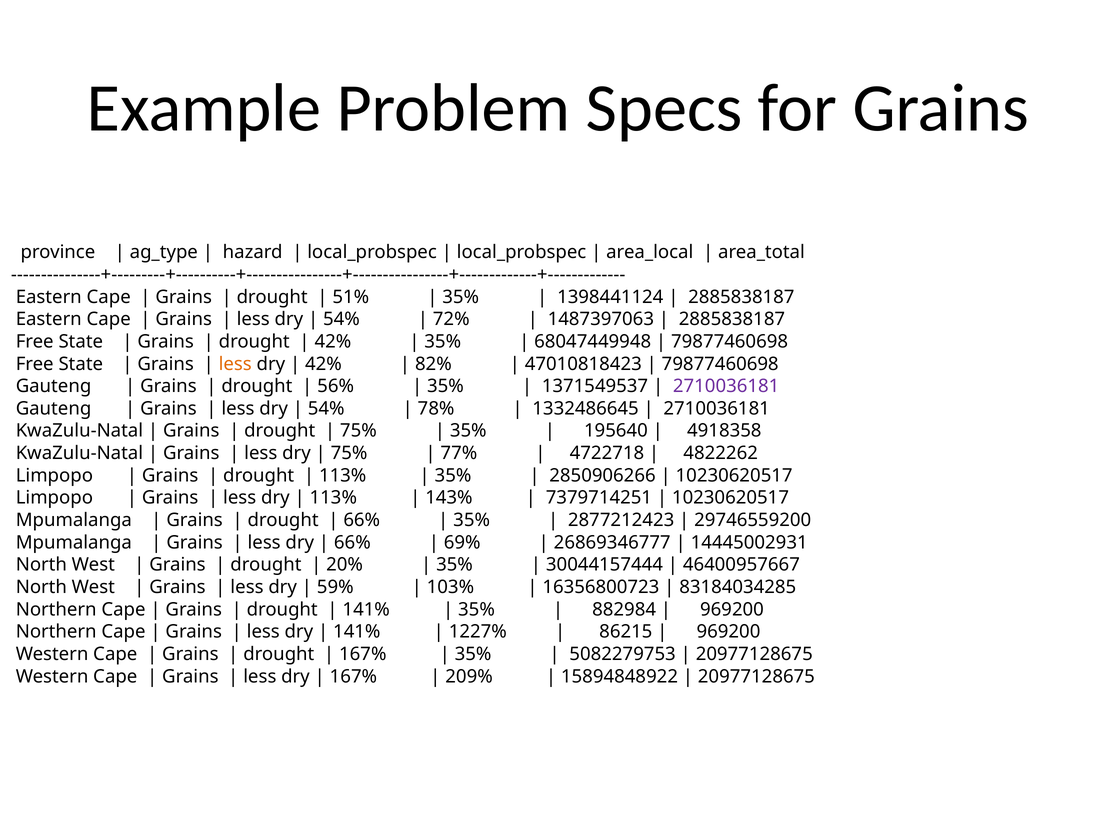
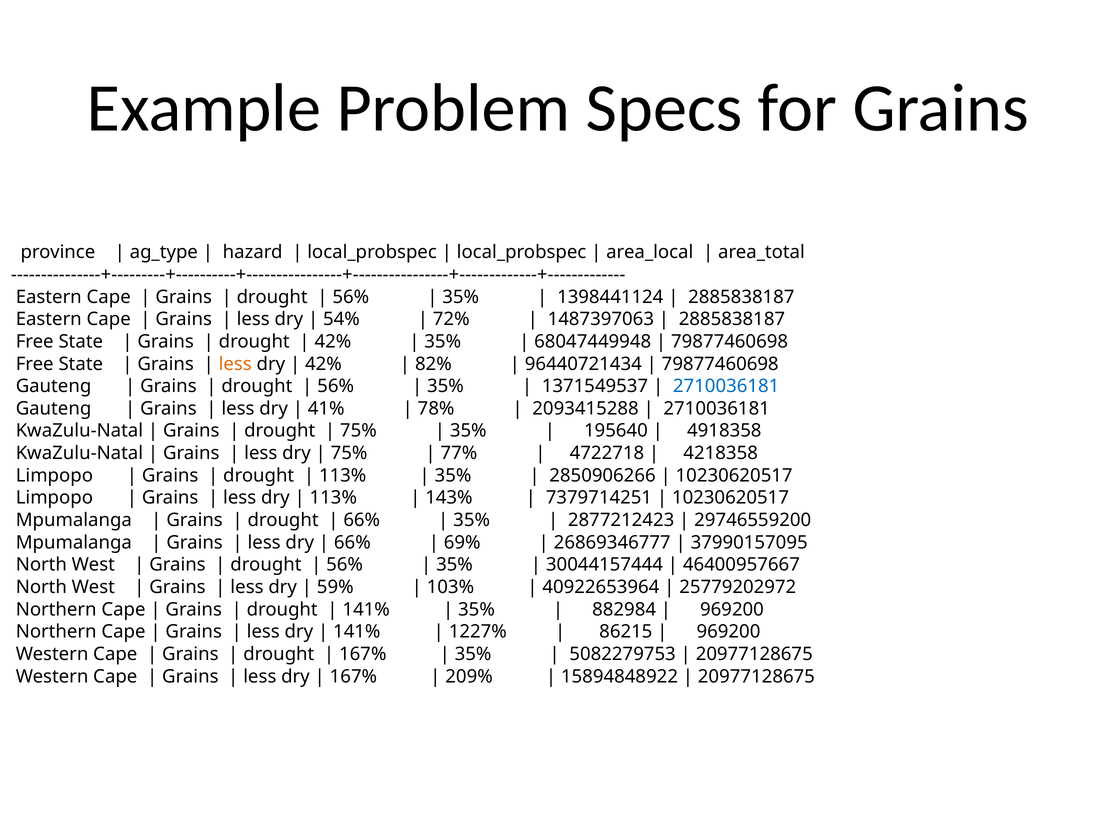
51%: 51% -> 56% (351, 297)
47010818423: 47010818423 -> 96440721434 (583, 364)
2710036181 colour: purple -> blue (726, 387)
54%: 54% -> 41% (326, 409)
1332486645: 1332486645 -> 2093415288 (586, 409)
4822262: 4822262 -> 4218358 (721, 454)
14445002931: 14445002931 -> 37990157095 (749, 543)
20%: 20% -> 56% (345, 565)
16356800723: 16356800723 -> 40922653964 (601, 588)
83184034285: 83184034285 -> 25779202972 (738, 588)
